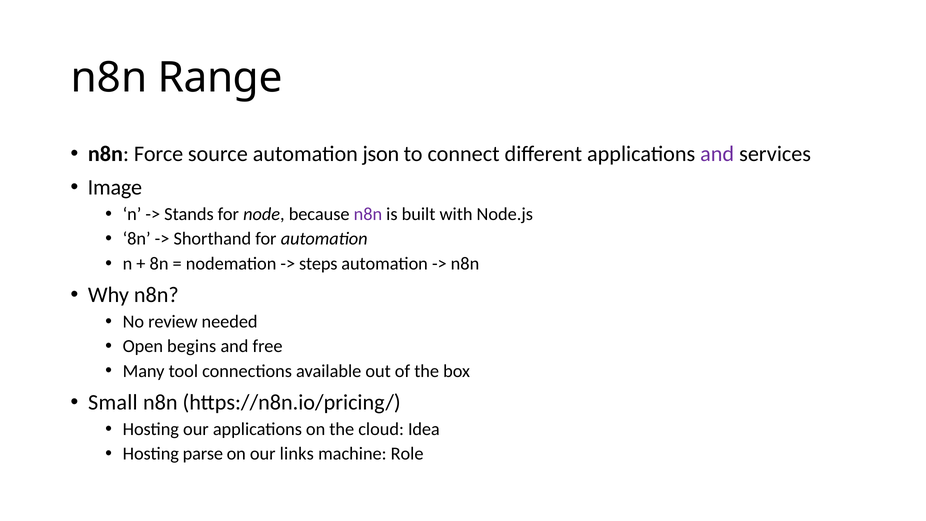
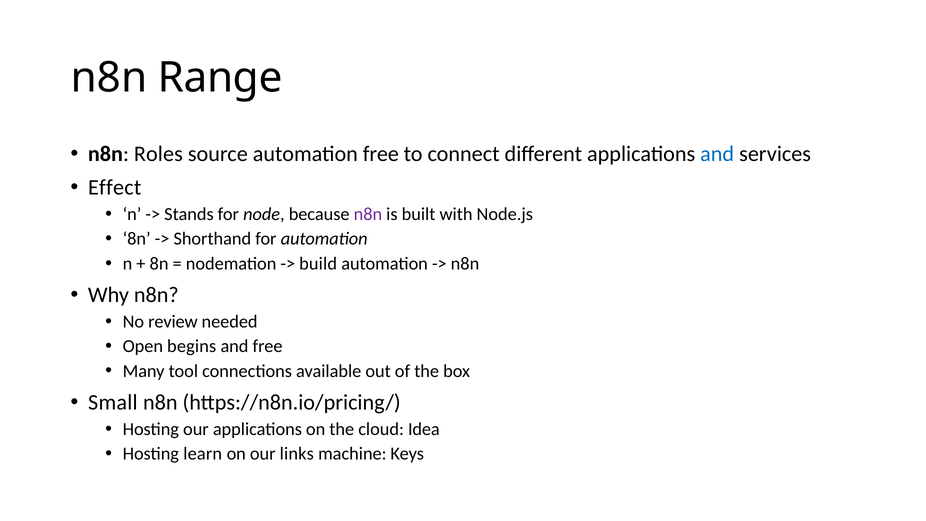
Force: Force -> Roles (158, 154)
automation json: json -> free (381, 154)
and colour: purple -> blue (717, 154)
Image: Image -> Effect (115, 188)
steps: steps -> build (318, 263)
parse: parse -> learn (203, 454)
Role: Role -> Keys (407, 454)
